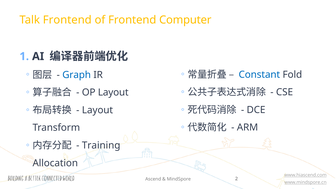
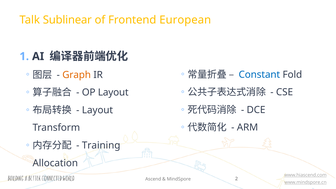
Talk Frontend: Frontend -> Sublinear (67, 20)
Computer: Computer -> European (185, 20)
Graph colour: blue -> orange (77, 75)
